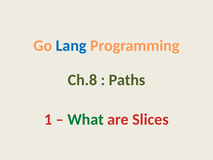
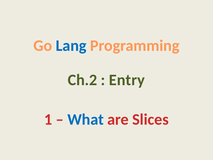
Ch.8: Ch.8 -> Ch.2 (82, 80)
Paths: Paths -> Entry (127, 80)
What colour: green -> blue (86, 119)
